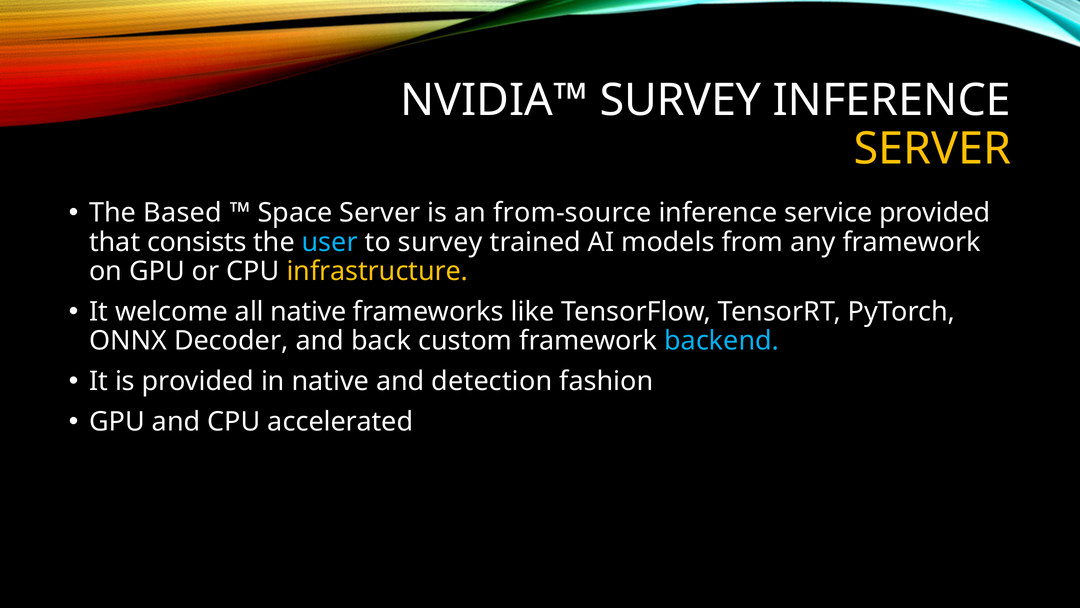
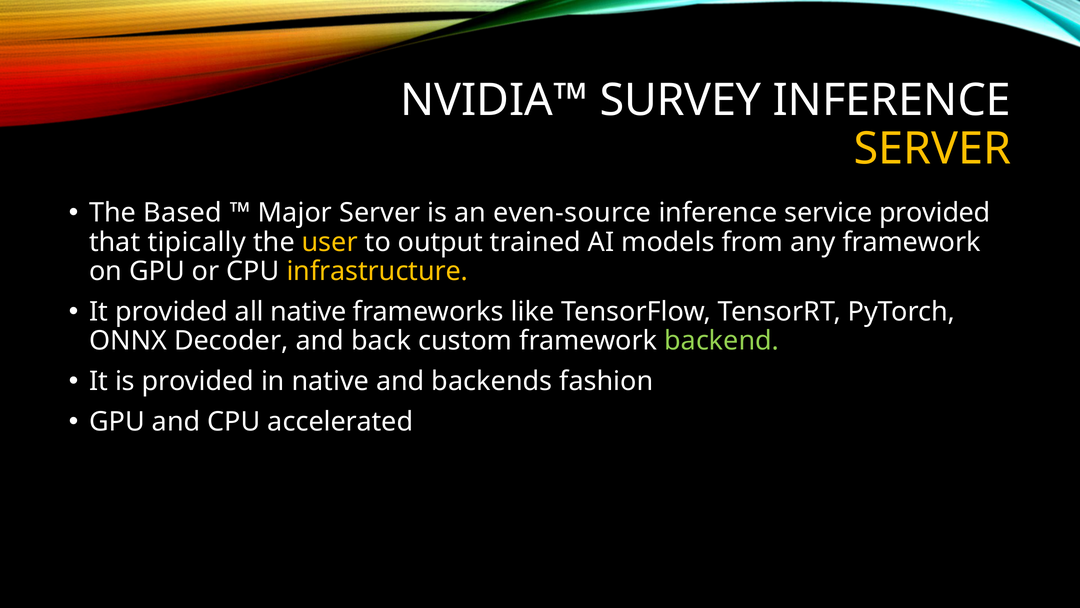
Space: Space -> Major (295, 213)
from-source: from-source -> even-source (572, 213)
consists: consists -> tipically (197, 242)
user colour: light blue -> yellow (330, 242)
to survey: survey -> output (440, 242)
It welcome: welcome -> provided (171, 312)
backend colour: light blue -> light green (722, 341)
detection: detection -> backends (492, 381)
